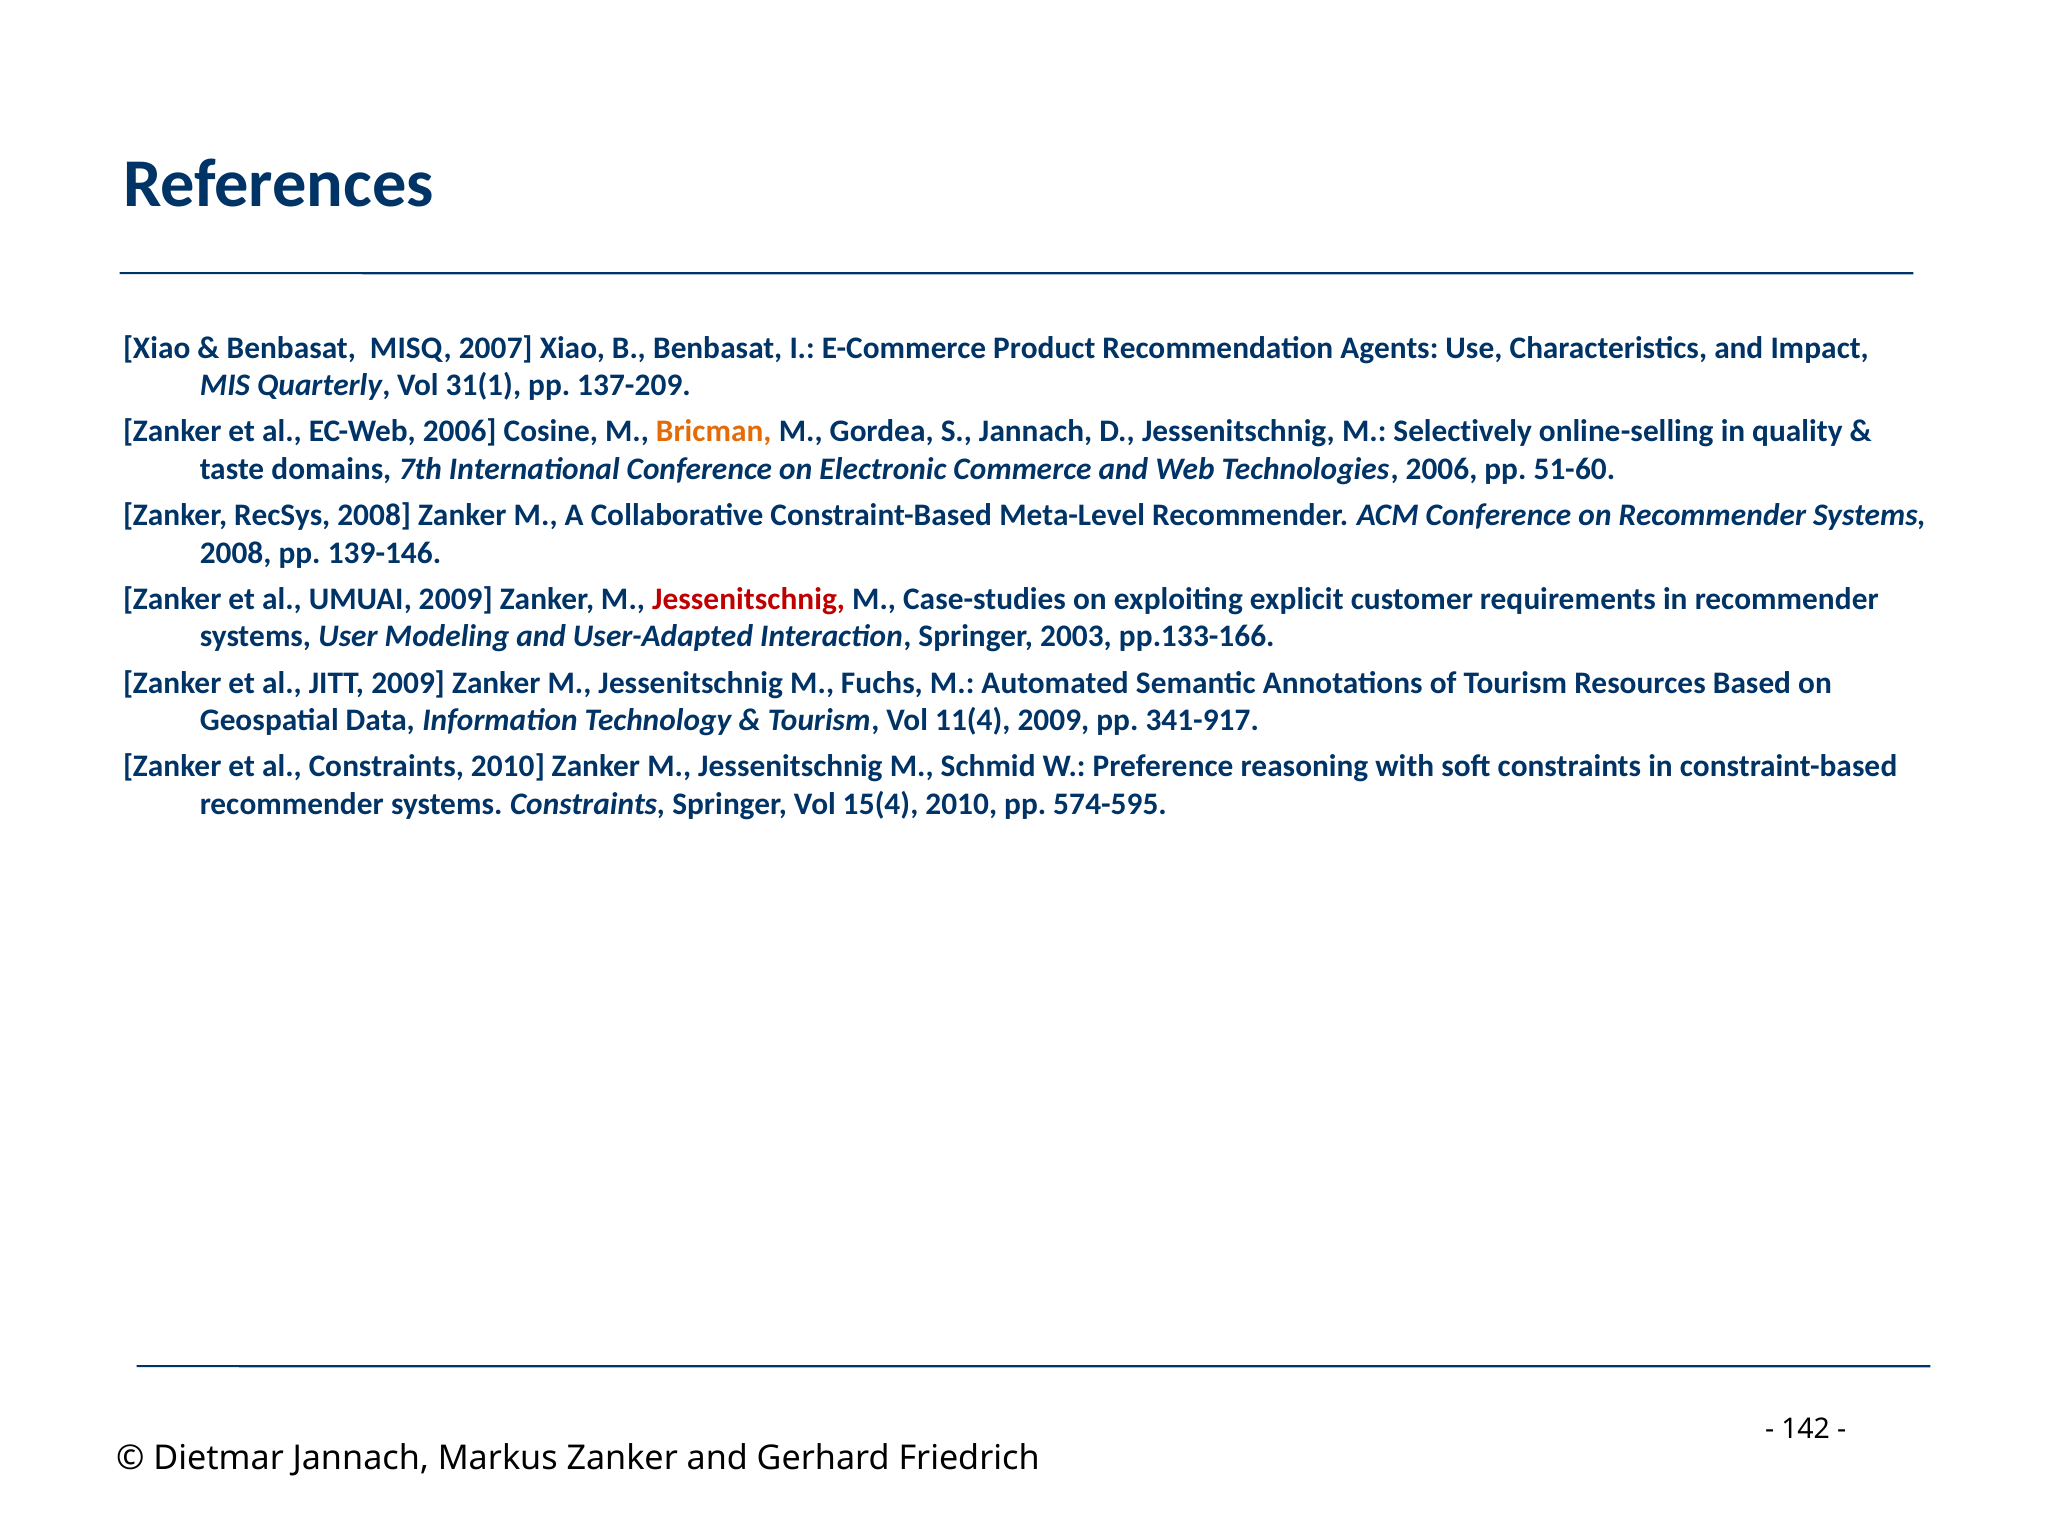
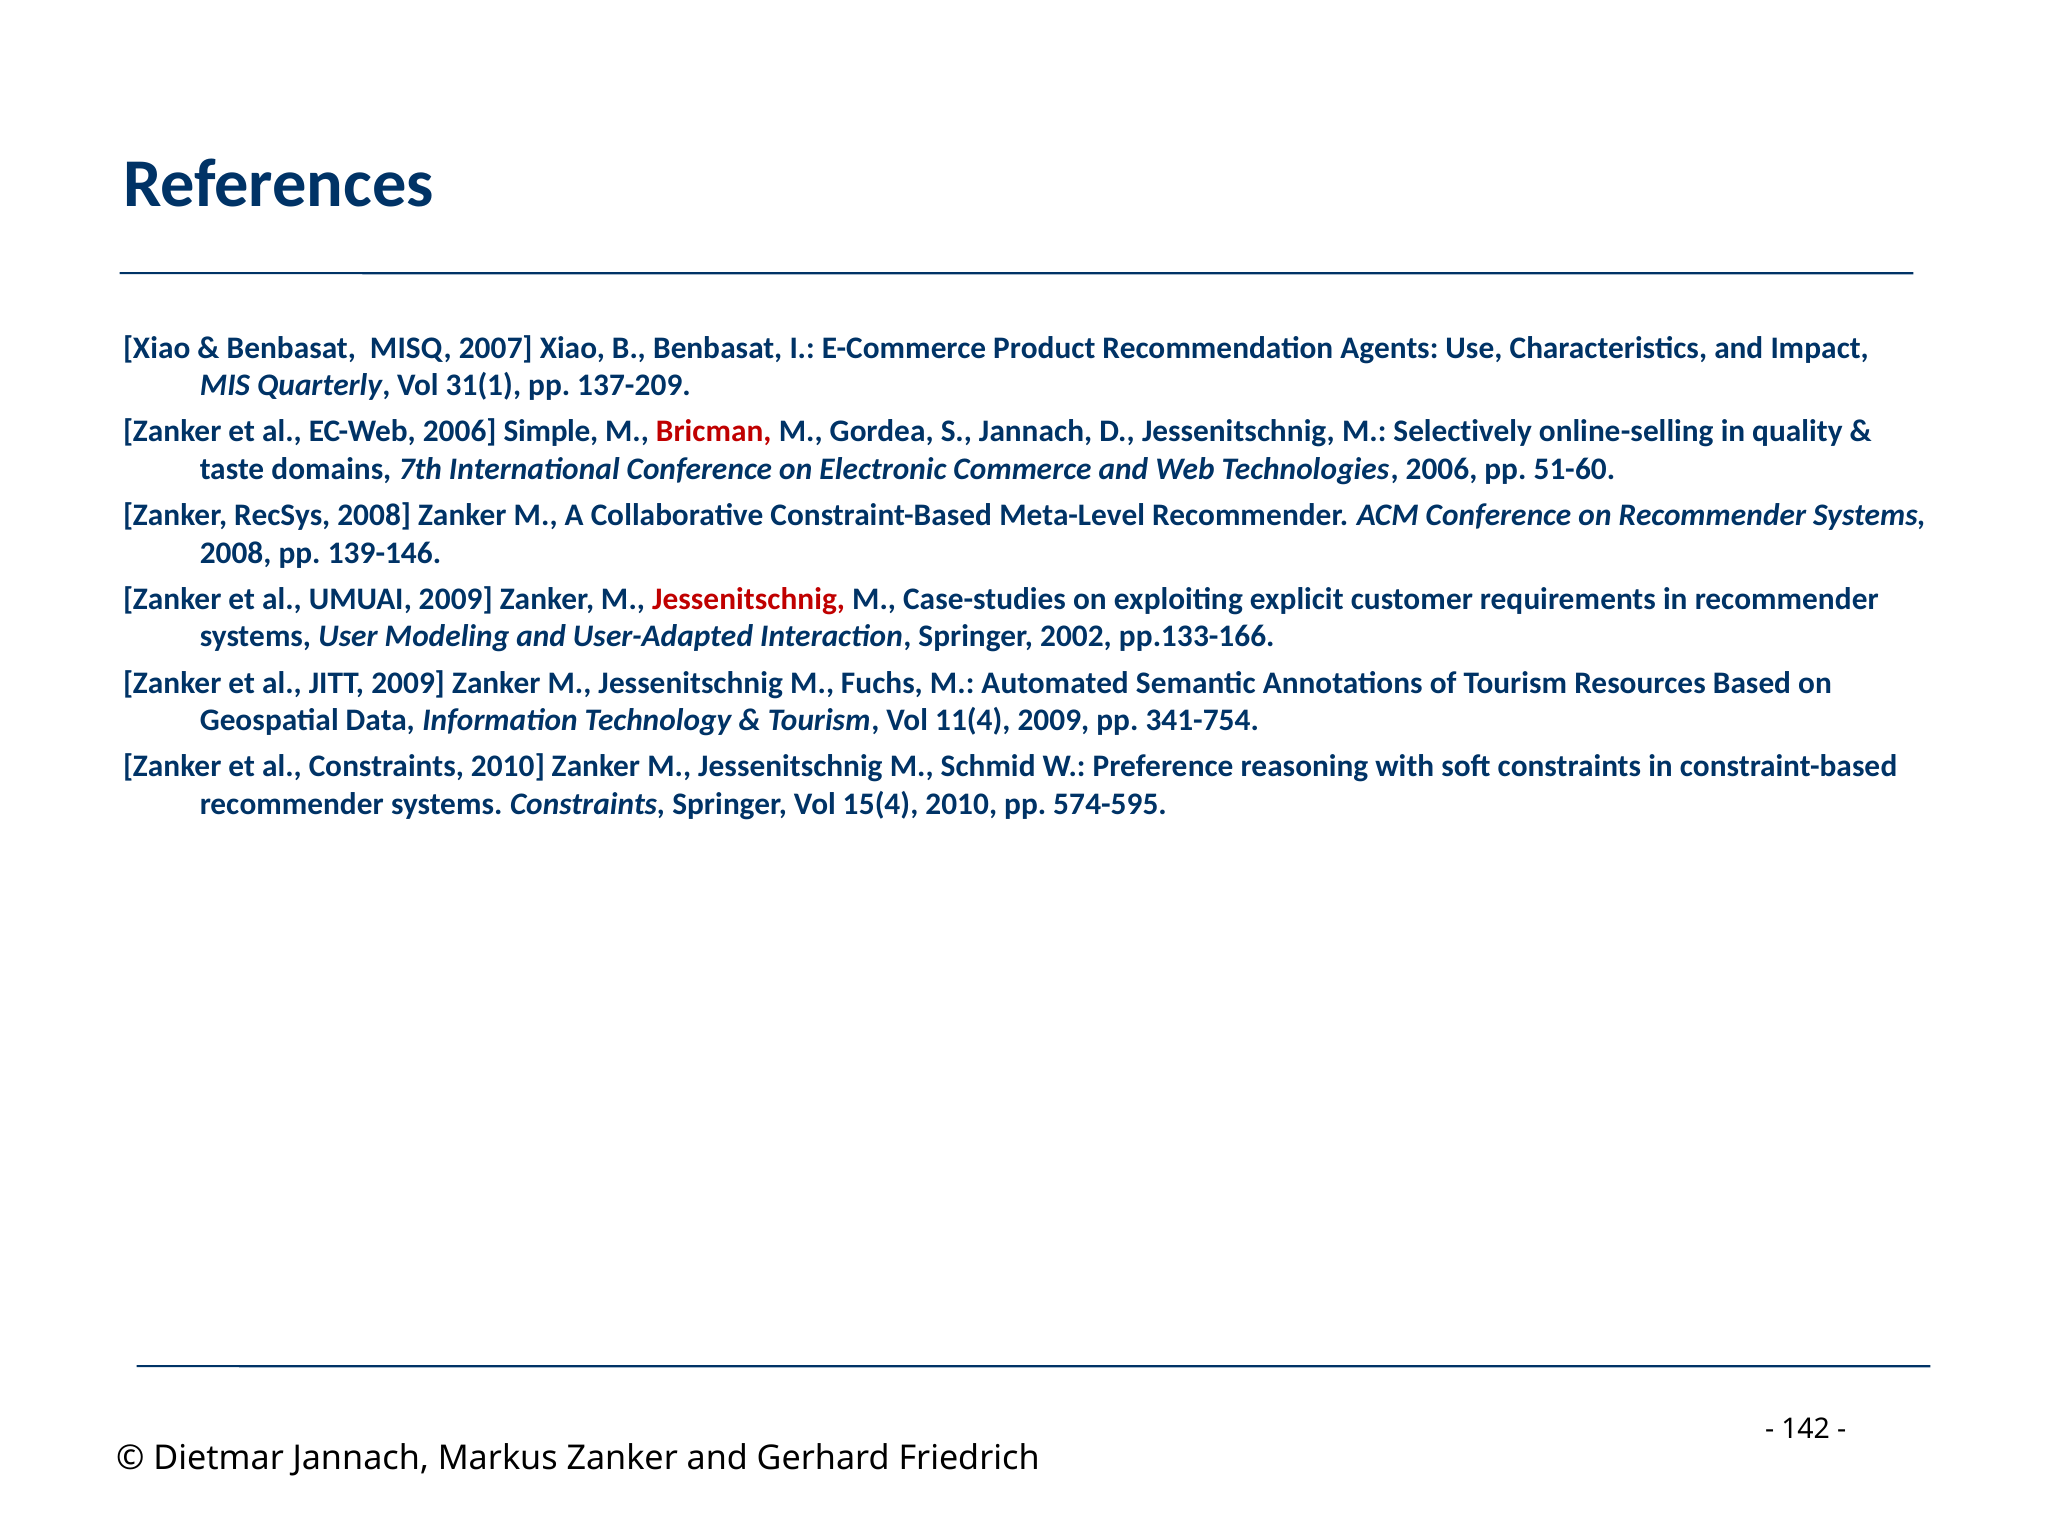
Cosine: Cosine -> Simple (551, 432)
Bricman colour: orange -> red (714, 432)
2003: 2003 -> 2002 (1076, 637)
341-917: 341-917 -> 341-754 (1202, 721)
